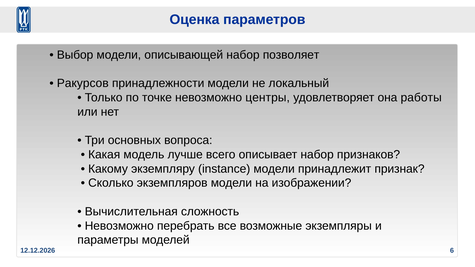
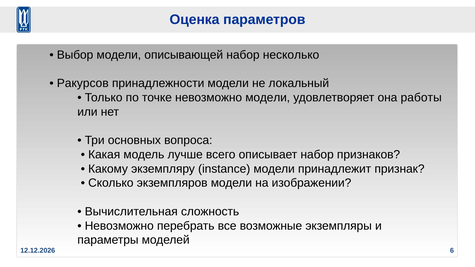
позволяет: позволяет -> несколько (291, 55)
невозможно центры: центры -> модели (268, 98)
